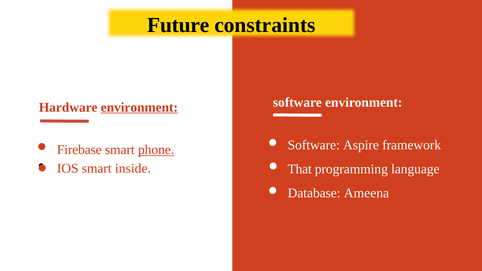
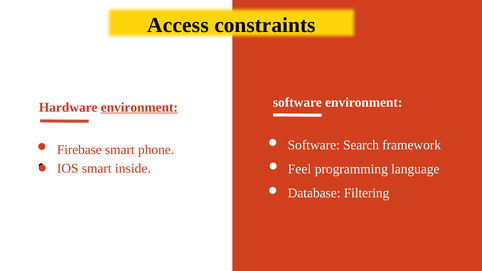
Future: Future -> Access (178, 25)
Aspire: Aspire -> Search (361, 145)
phone underline: present -> none (156, 150)
That: That -> Feel (300, 169)
Ameena: Ameena -> Filtering (367, 193)
